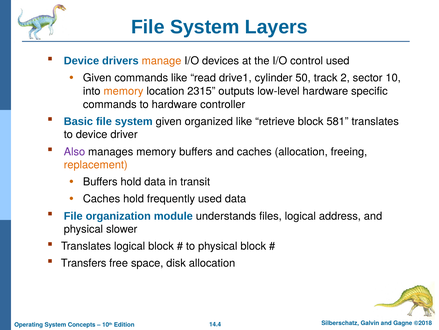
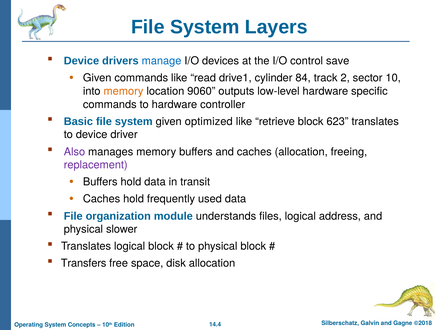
manage colour: orange -> blue (162, 61)
control used: used -> save (338, 61)
50: 50 -> 84 (303, 78)
2315: 2315 -> 9060 (201, 91)
organized: organized -> optimized (209, 121)
581: 581 -> 623 (337, 121)
replacement colour: orange -> purple (96, 165)
